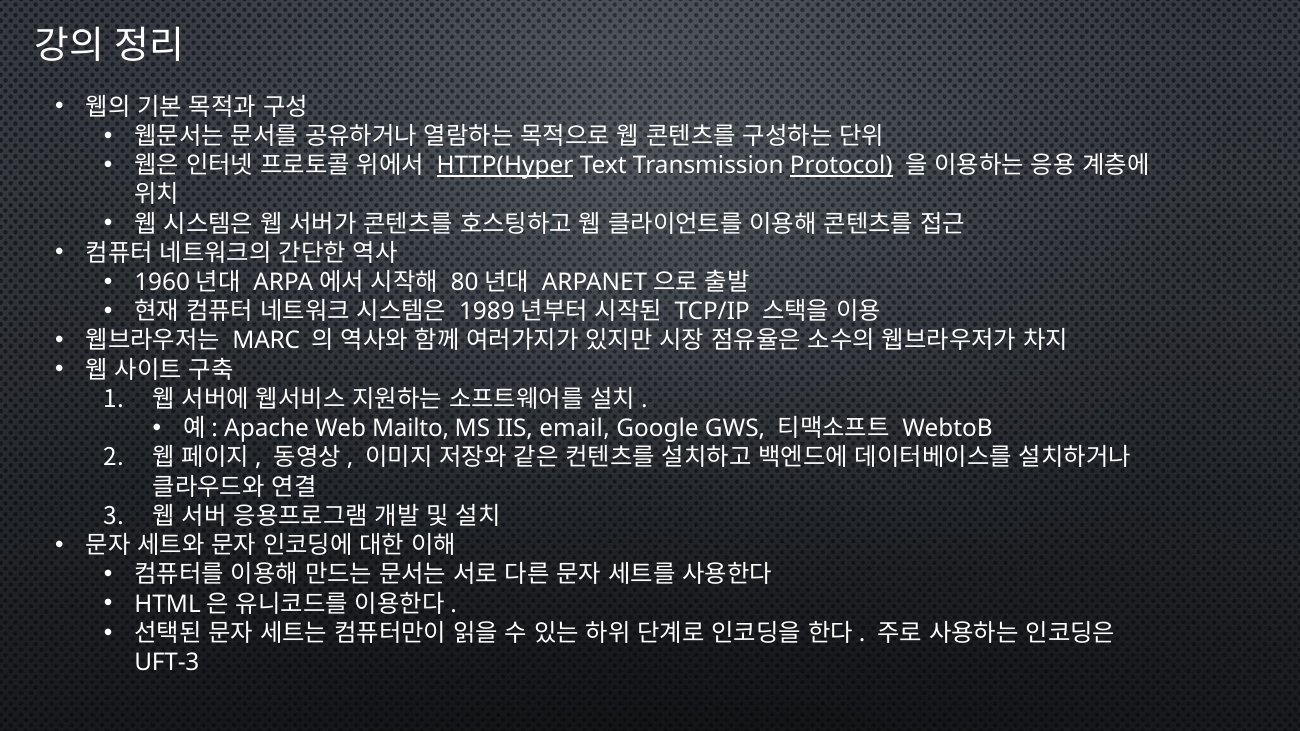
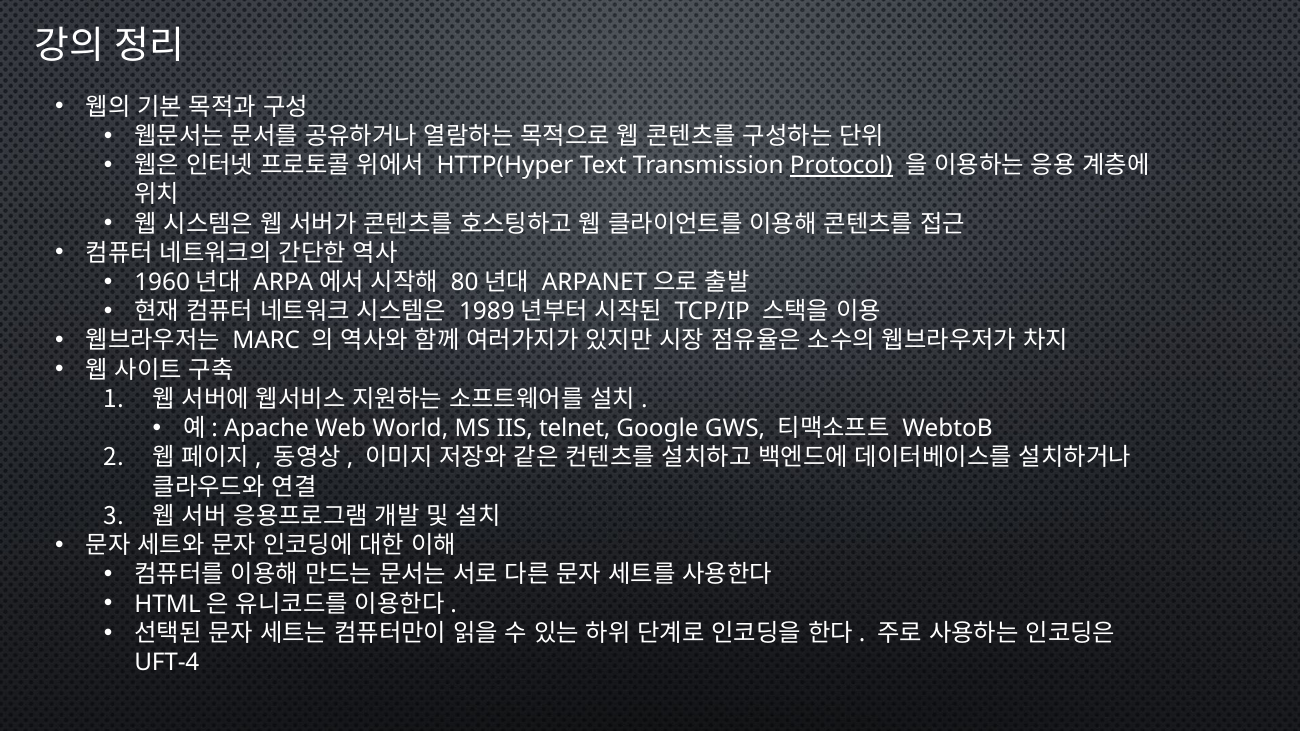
HTTP(Hyper underline: present -> none (505, 166)
Mailto: Mailto -> World (410, 429)
email: email -> telnet (575, 429)
UFT-3: UFT-3 -> UFT-4 (167, 663)
